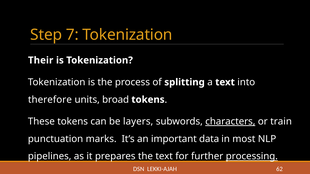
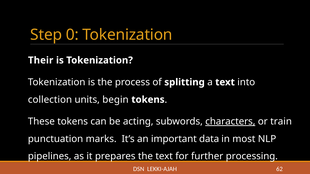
7: 7 -> 0 (72, 35)
therefore: therefore -> collection (50, 100)
broad: broad -> begin (115, 100)
layers: layers -> acting (138, 122)
processing underline: present -> none (252, 157)
